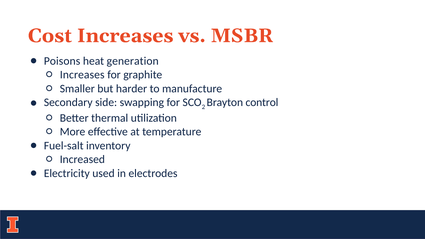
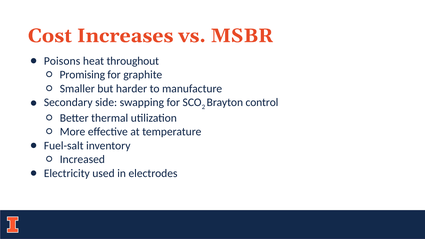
generation: generation -> throughout (133, 61)
Increases: Increases -> Promising (82, 75)
